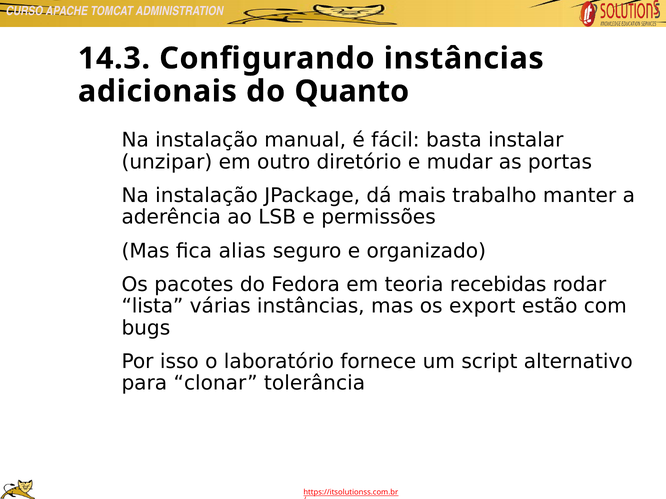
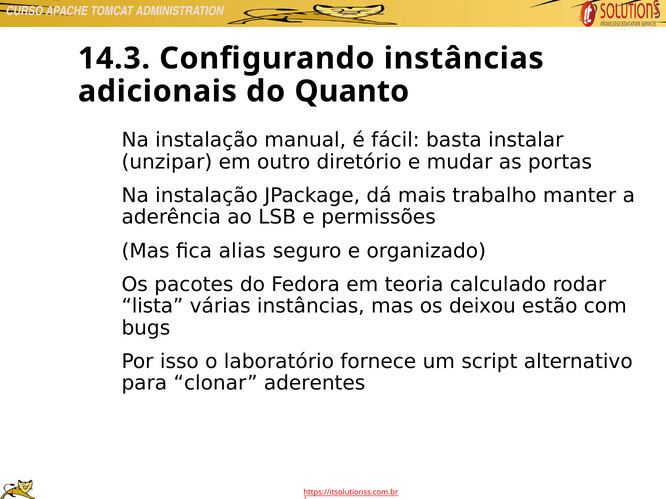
recebidas: recebidas -> calculado (498, 285)
export: export -> deixou (482, 307)
tolerância: tolerância -> aderentes (315, 384)
